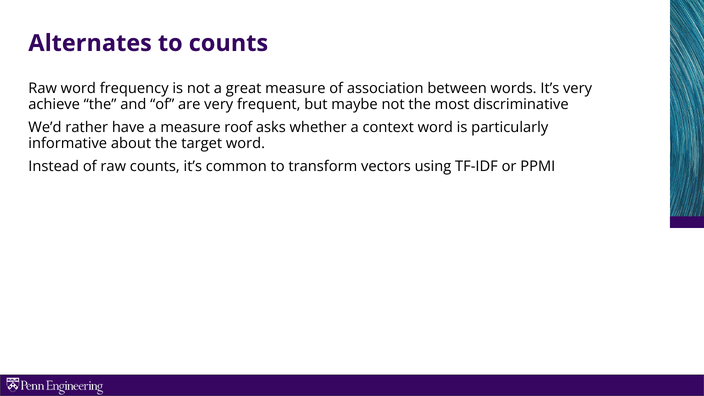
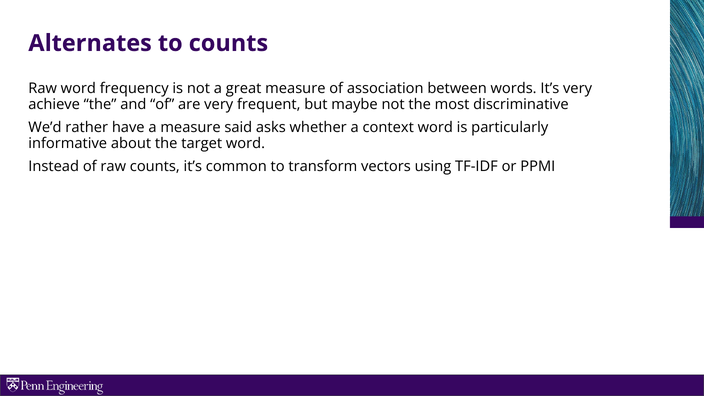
roof: roof -> said (238, 127)
